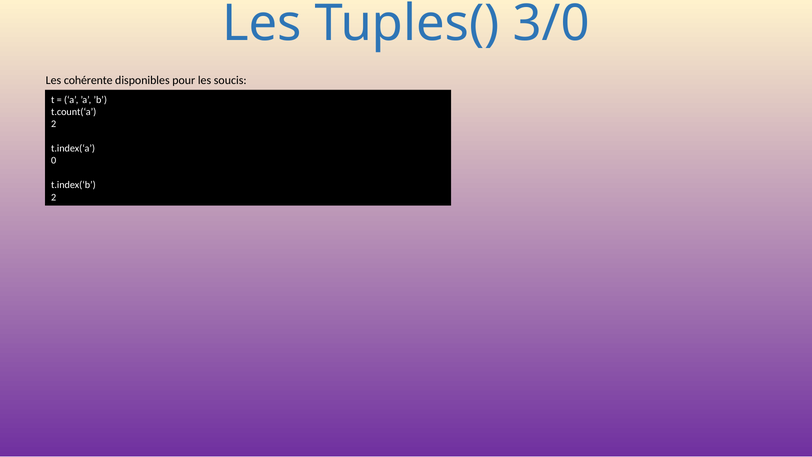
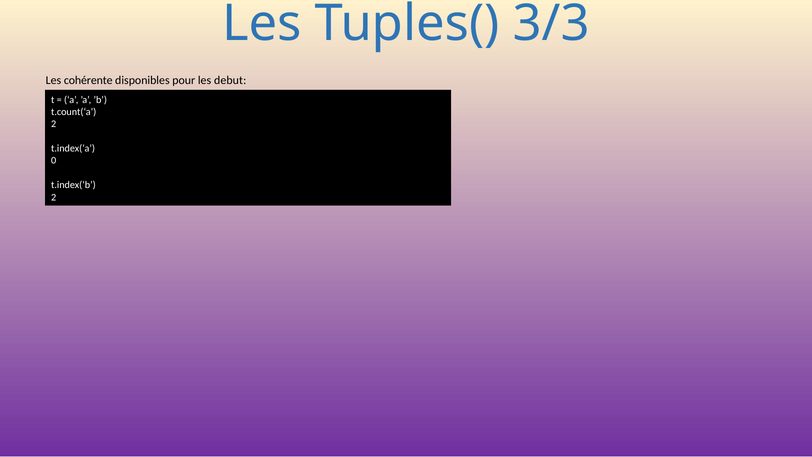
3/0: 3/0 -> 3/3 (551, 23)
soucis: soucis -> debut (230, 80)
